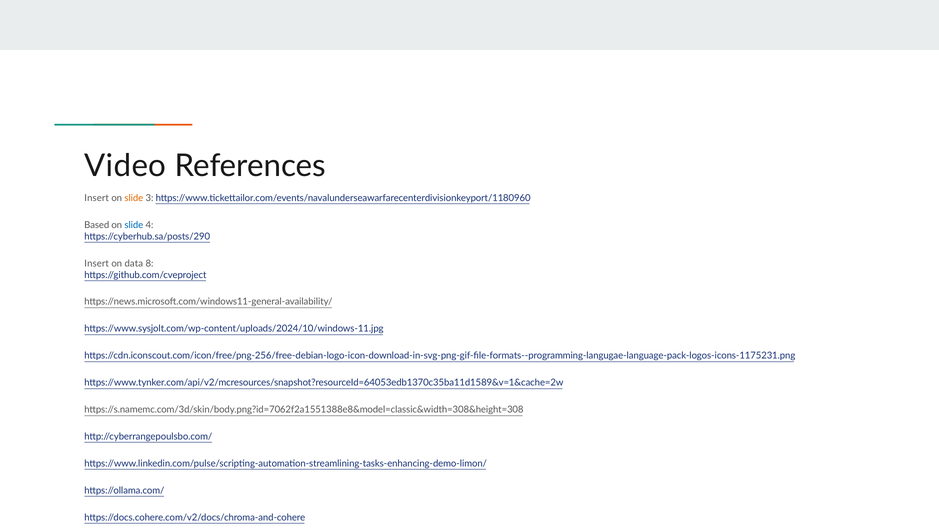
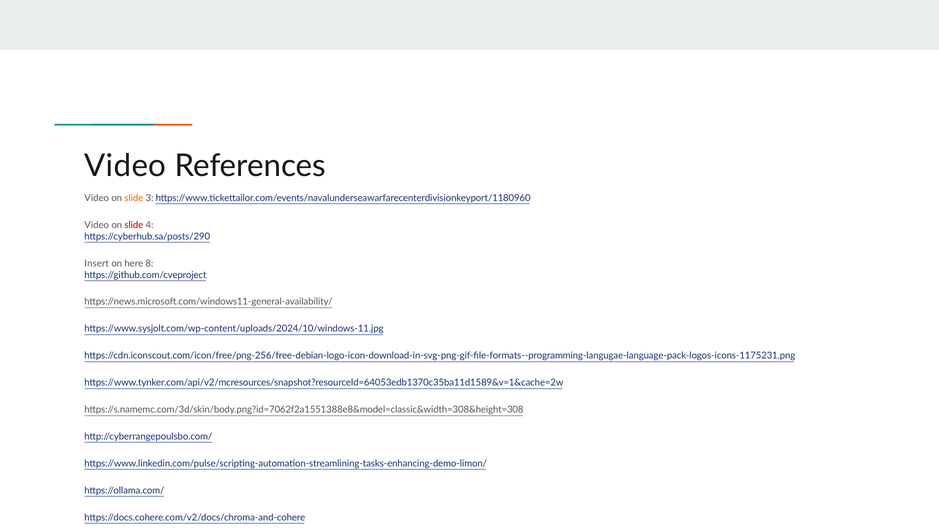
Insert: Insert -> Video (97, 198)
Based: Based -> Video (97, 225)
slide colour: blue -> red (134, 225)
data: data -> here (134, 264)
